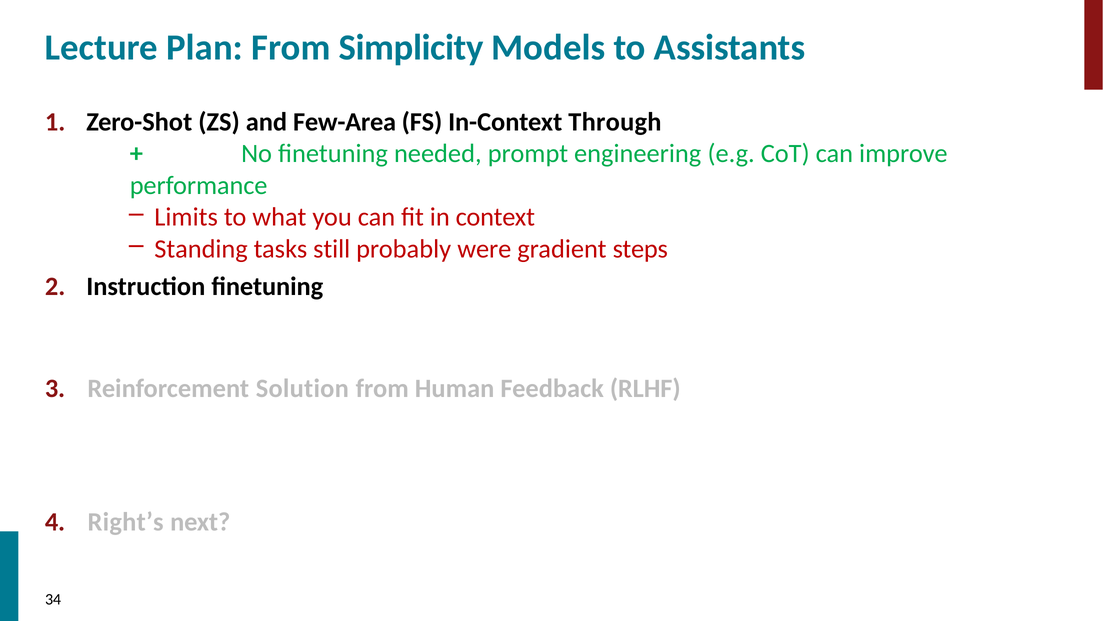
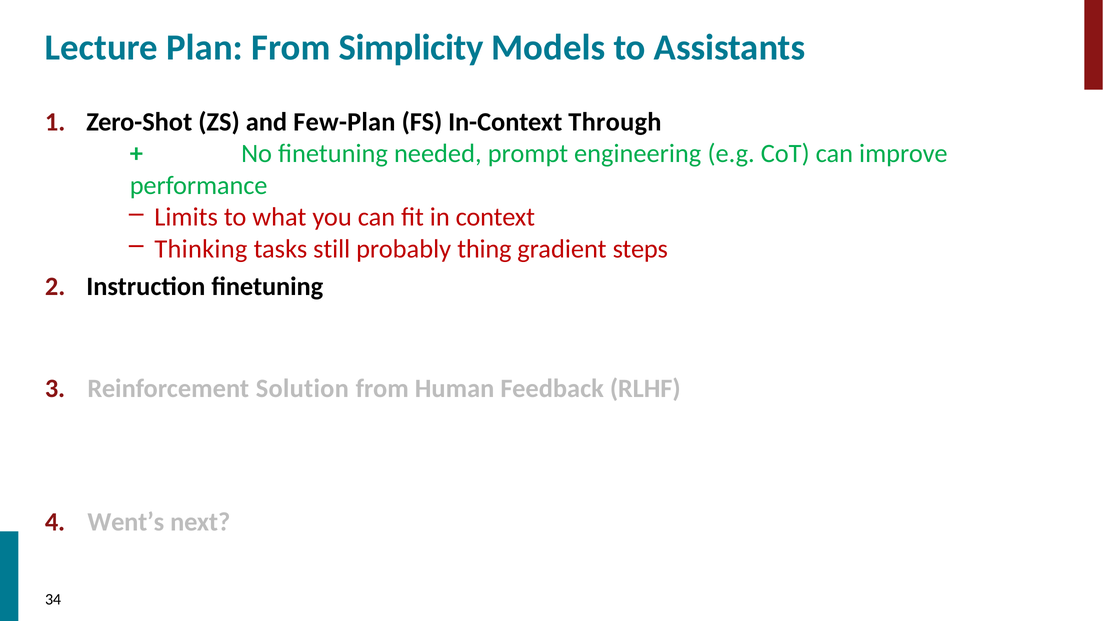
Few-Area: Few-Area -> Few-Plan (344, 122)
Standing: Standing -> Thinking (201, 249)
were: were -> thing (484, 249)
Right’s: Right’s -> Went’s (126, 521)
